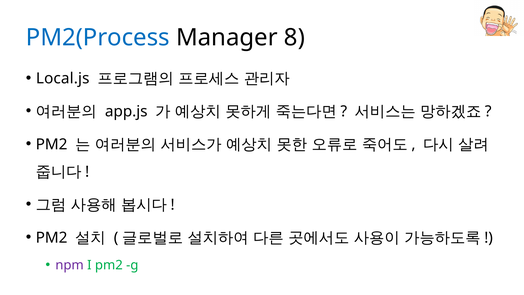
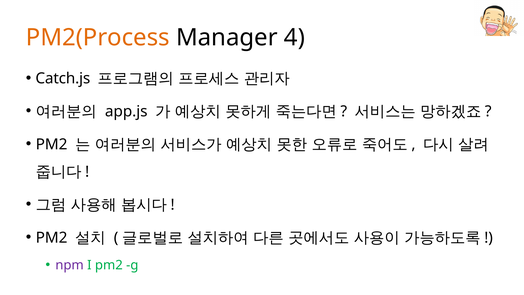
PM2(Process colour: blue -> orange (98, 38)
8: 8 -> 4 (294, 38)
Local.js: Local.js -> Catch.js (63, 78)
